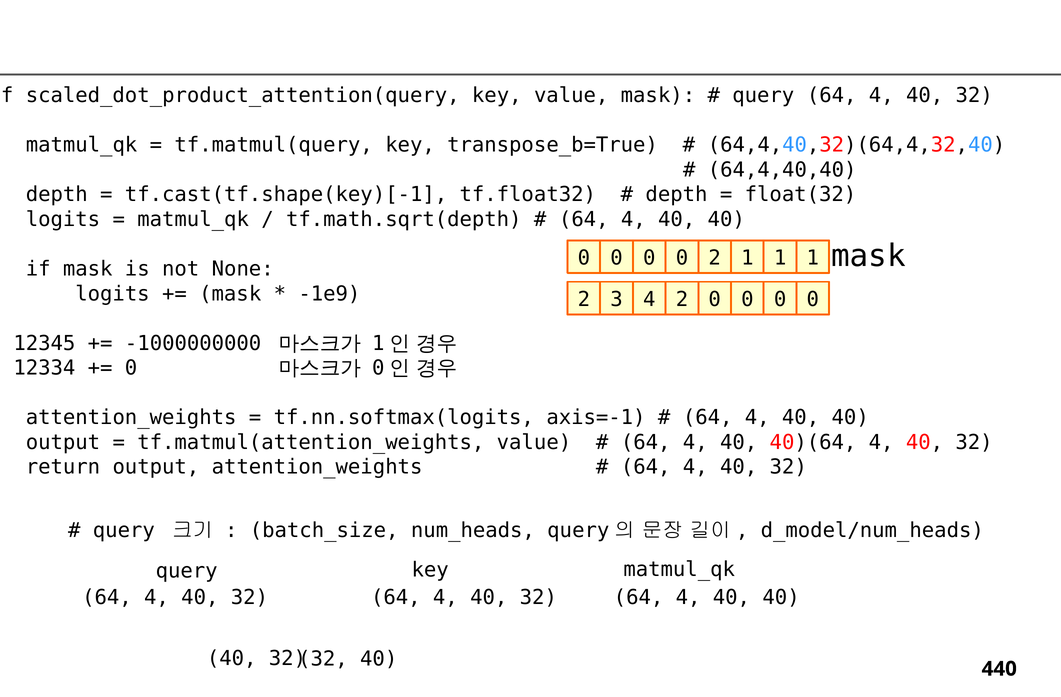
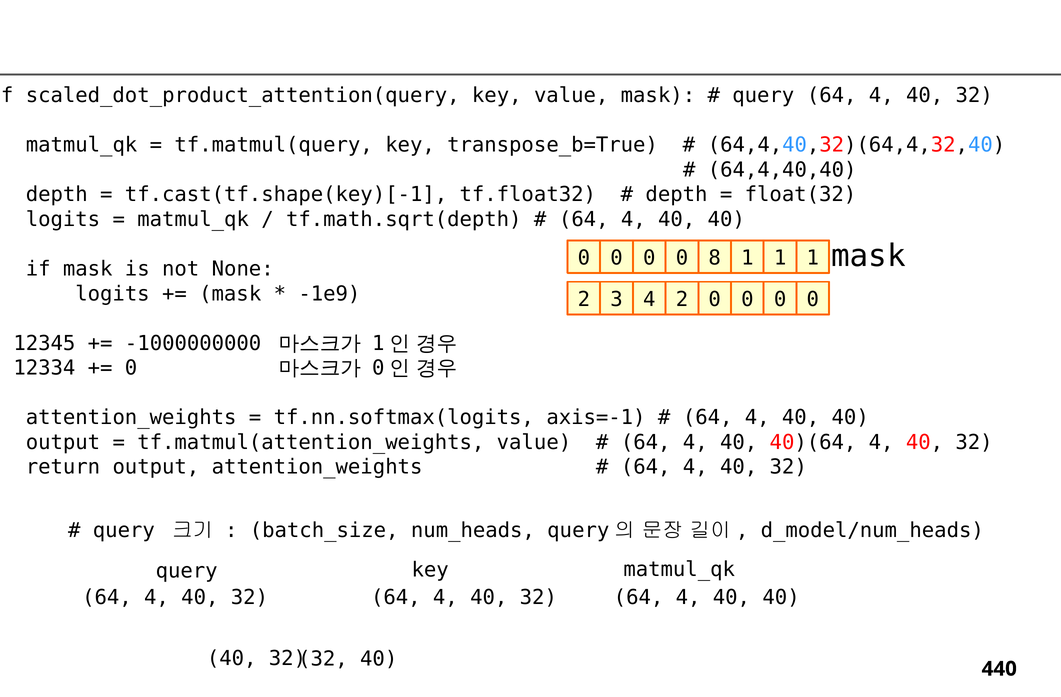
0 2: 2 -> 8 (715, 258)
